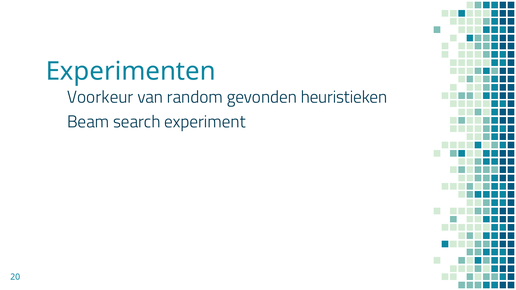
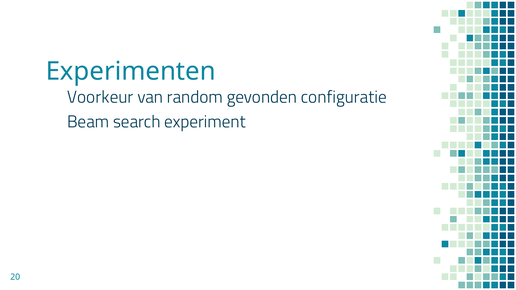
heuristieken: heuristieken -> configuratie (344, 97)
